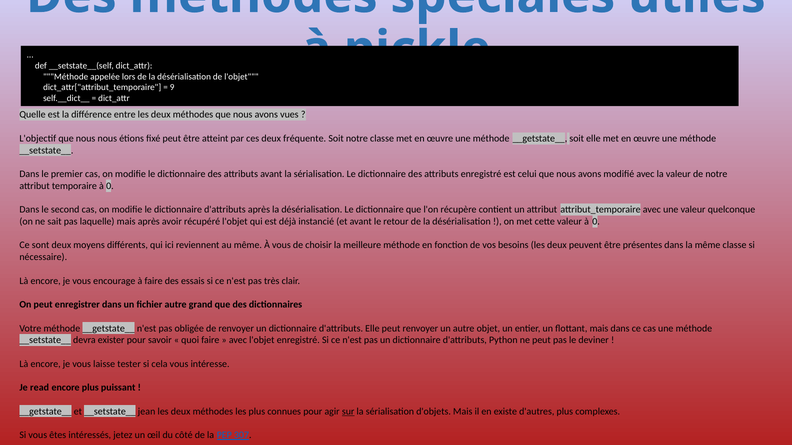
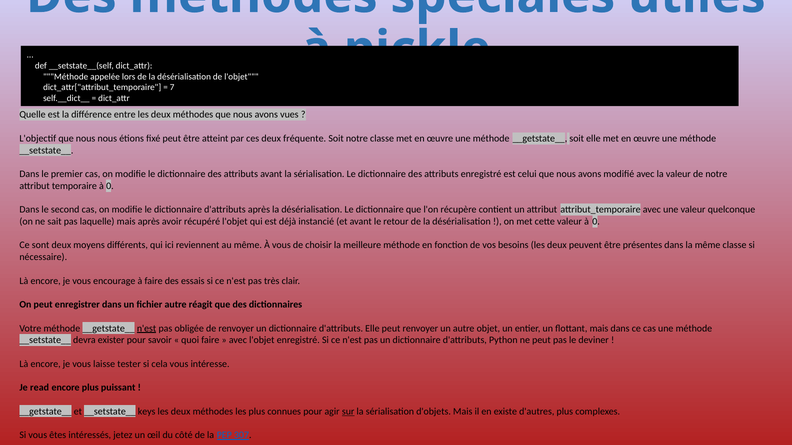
9: 9 -> 7 (172, 88)
grand: grand -> réagit (201, 305)
n'est underline: none -> present (147, 329)
jean: jean -> keys (147, 412)
